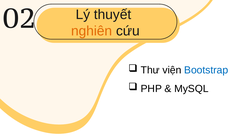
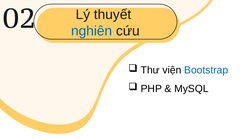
nghiên colour: orange -> blue (92, 31)
